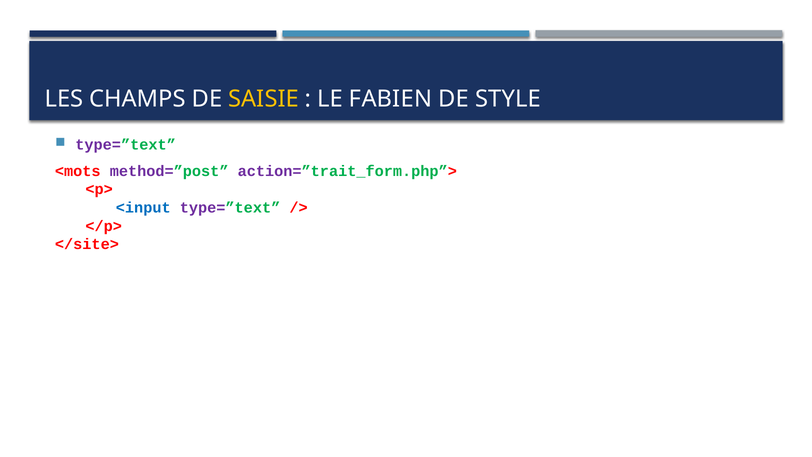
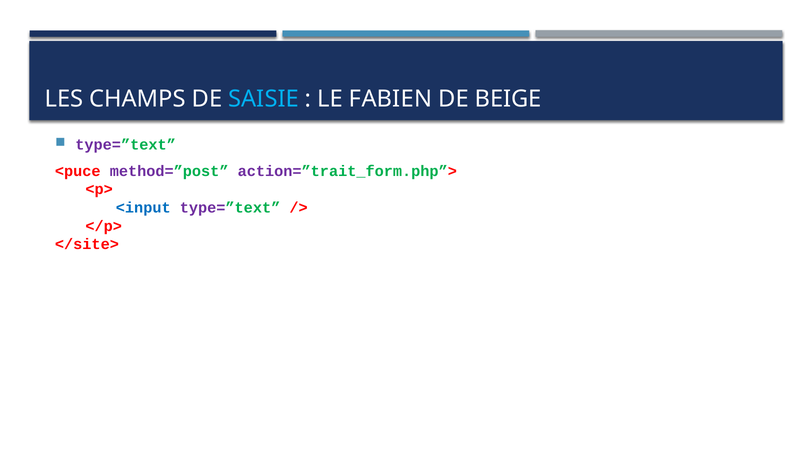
SAISIE colour: yellow -> light blue (264, 99)
STYLE: STYLE -> BEIGE (508, 99)
<mots: <mots -> <puce (78, 171)
